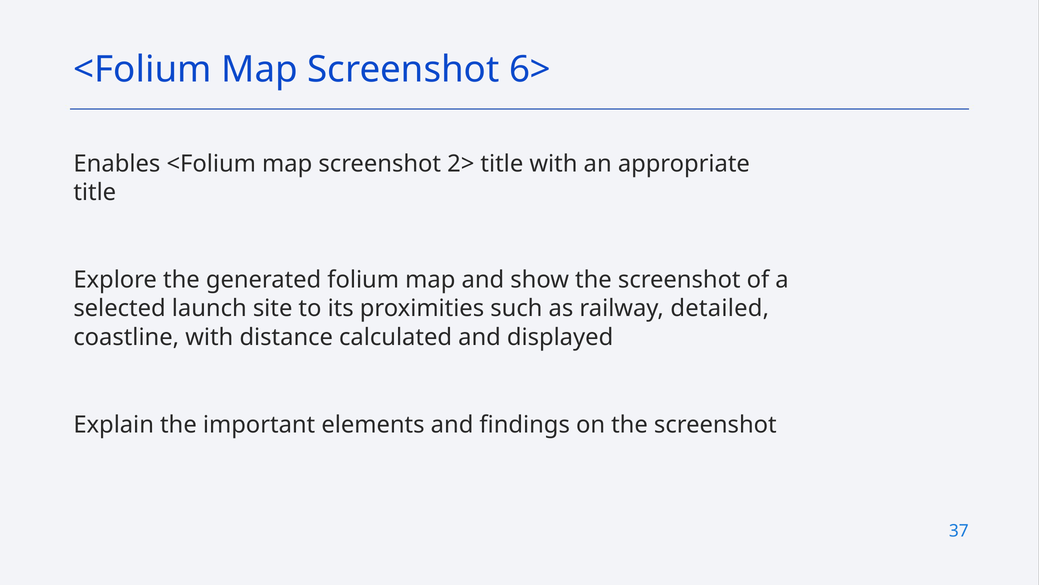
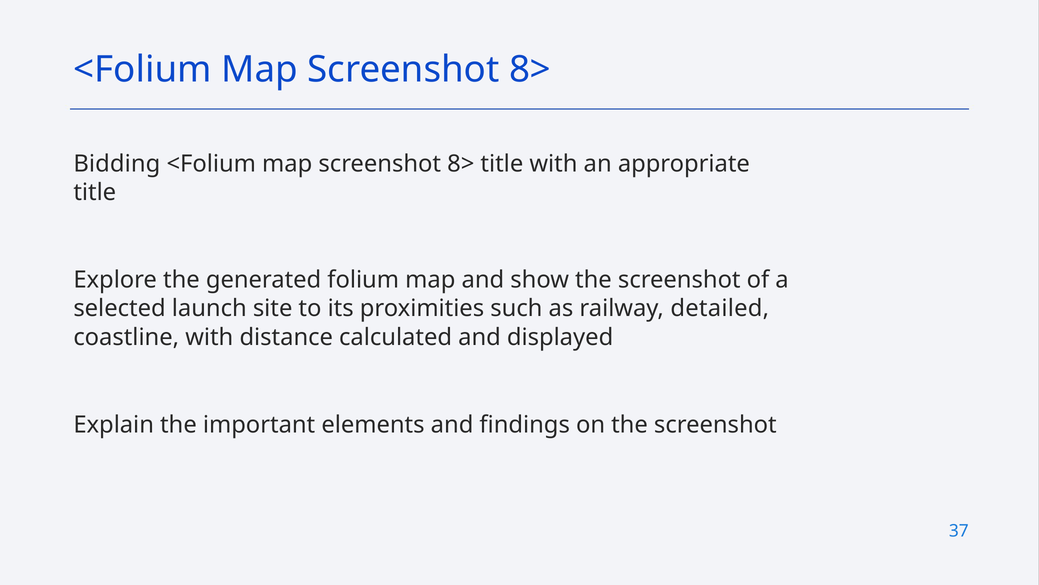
6>: 6> -> 8> (530, 69)
Enables: Enables -> Bidding (117, 164)
2>: 2> -> 8> (461, 164)
